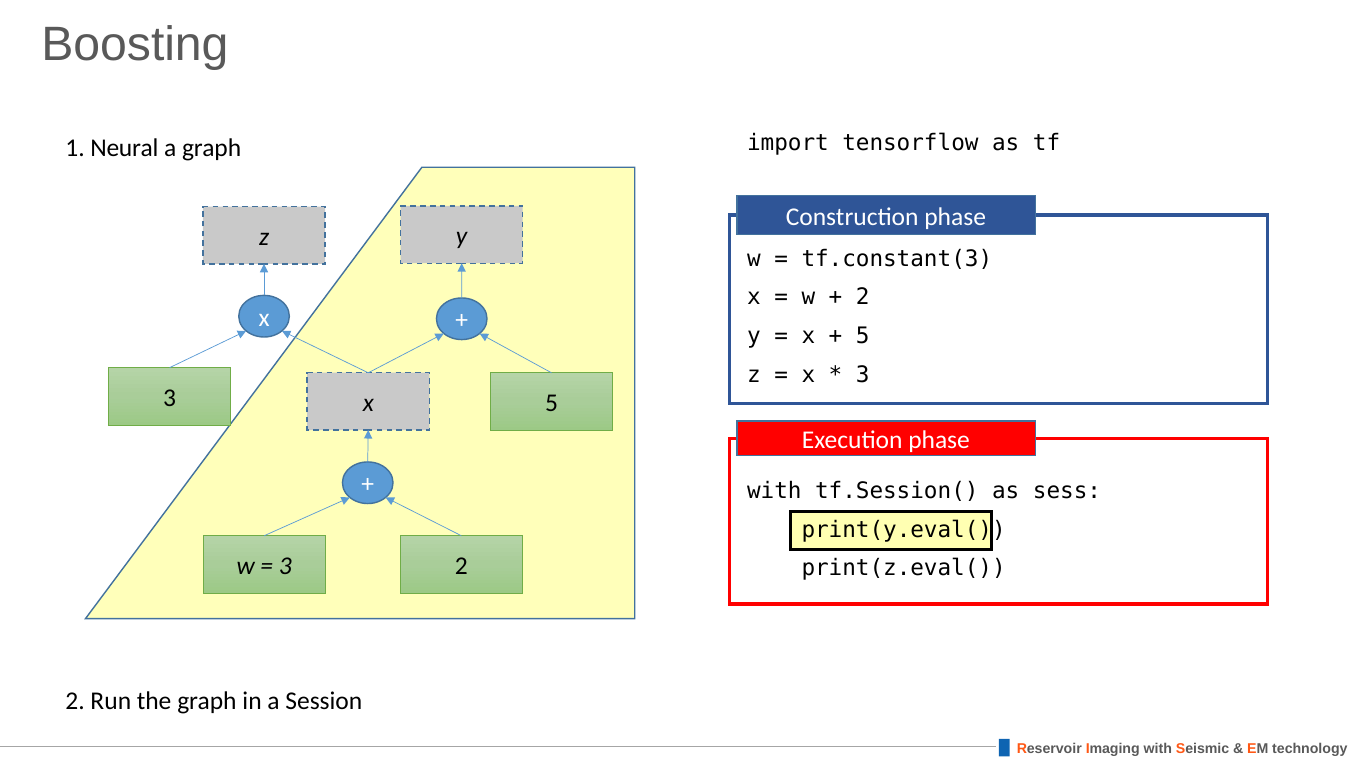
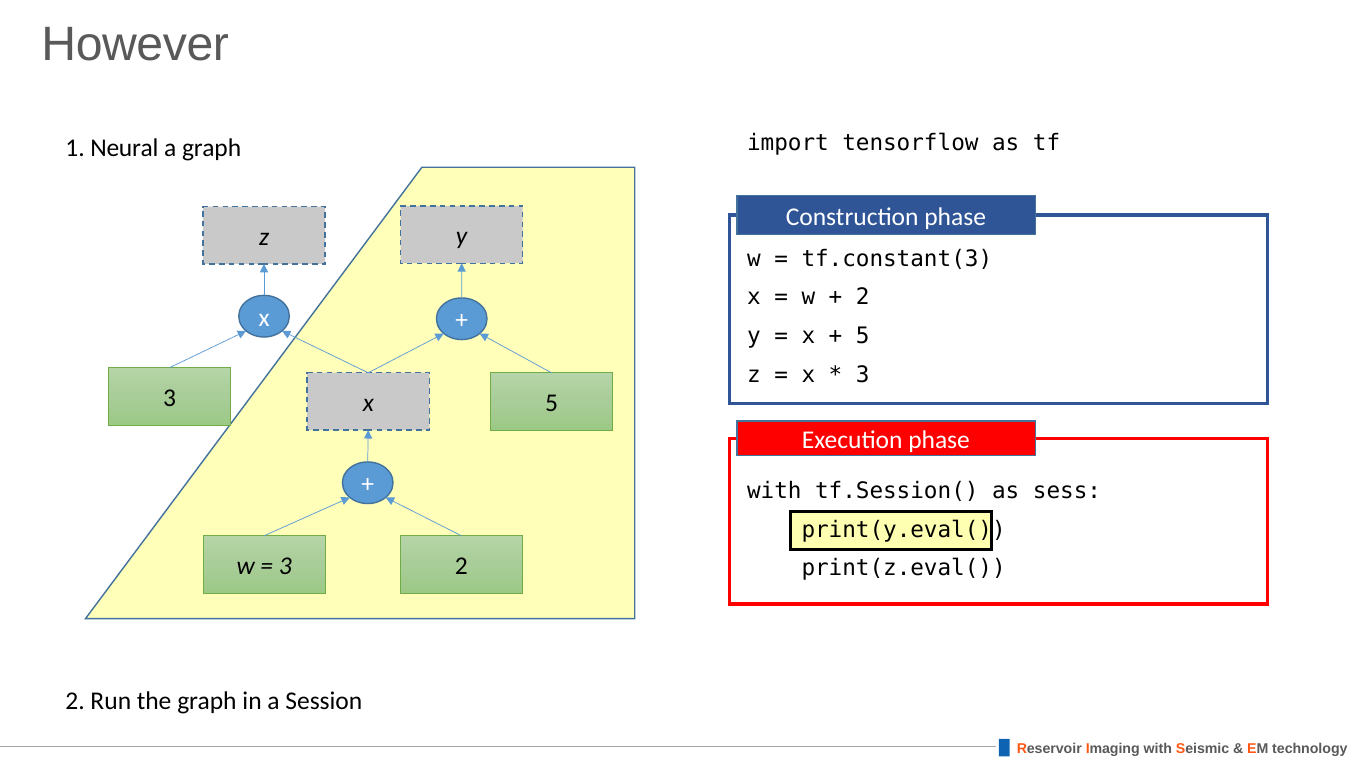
Boosting: Boosting -> However (135, 45)
